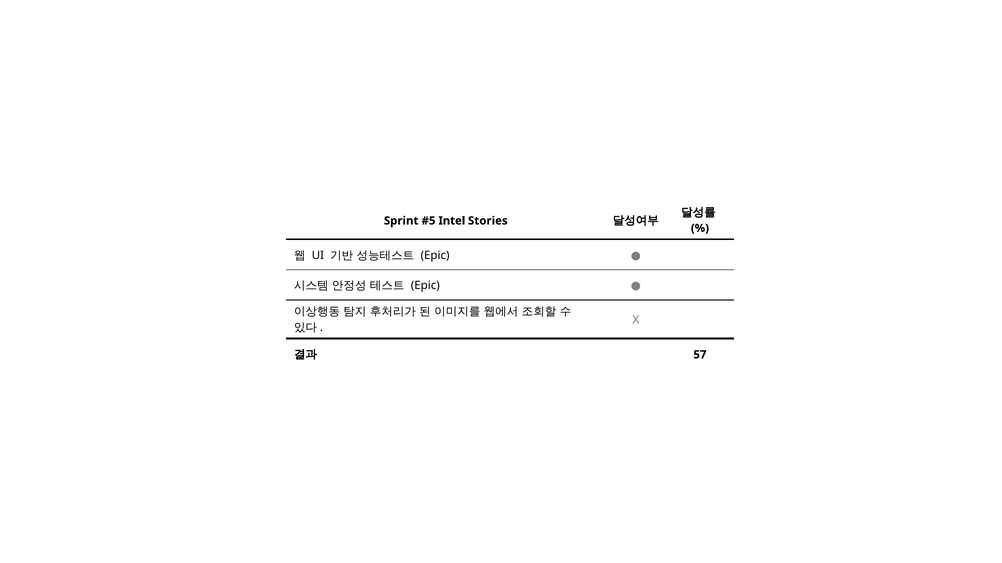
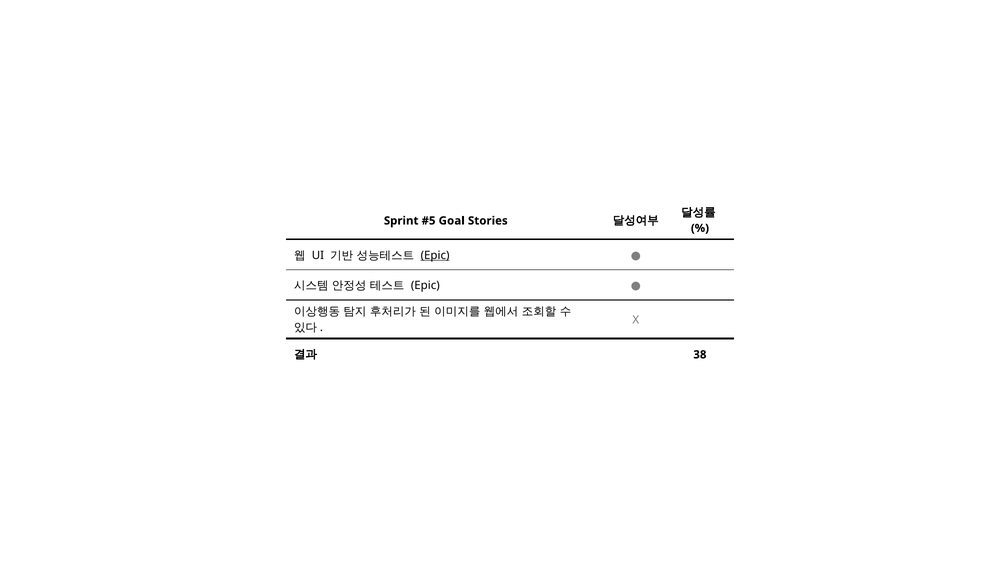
Intel: Intel -> Goal (452, 221)
Epic underline: none -> present (435, 256)
57: 57 -> 38 (700, 355)
